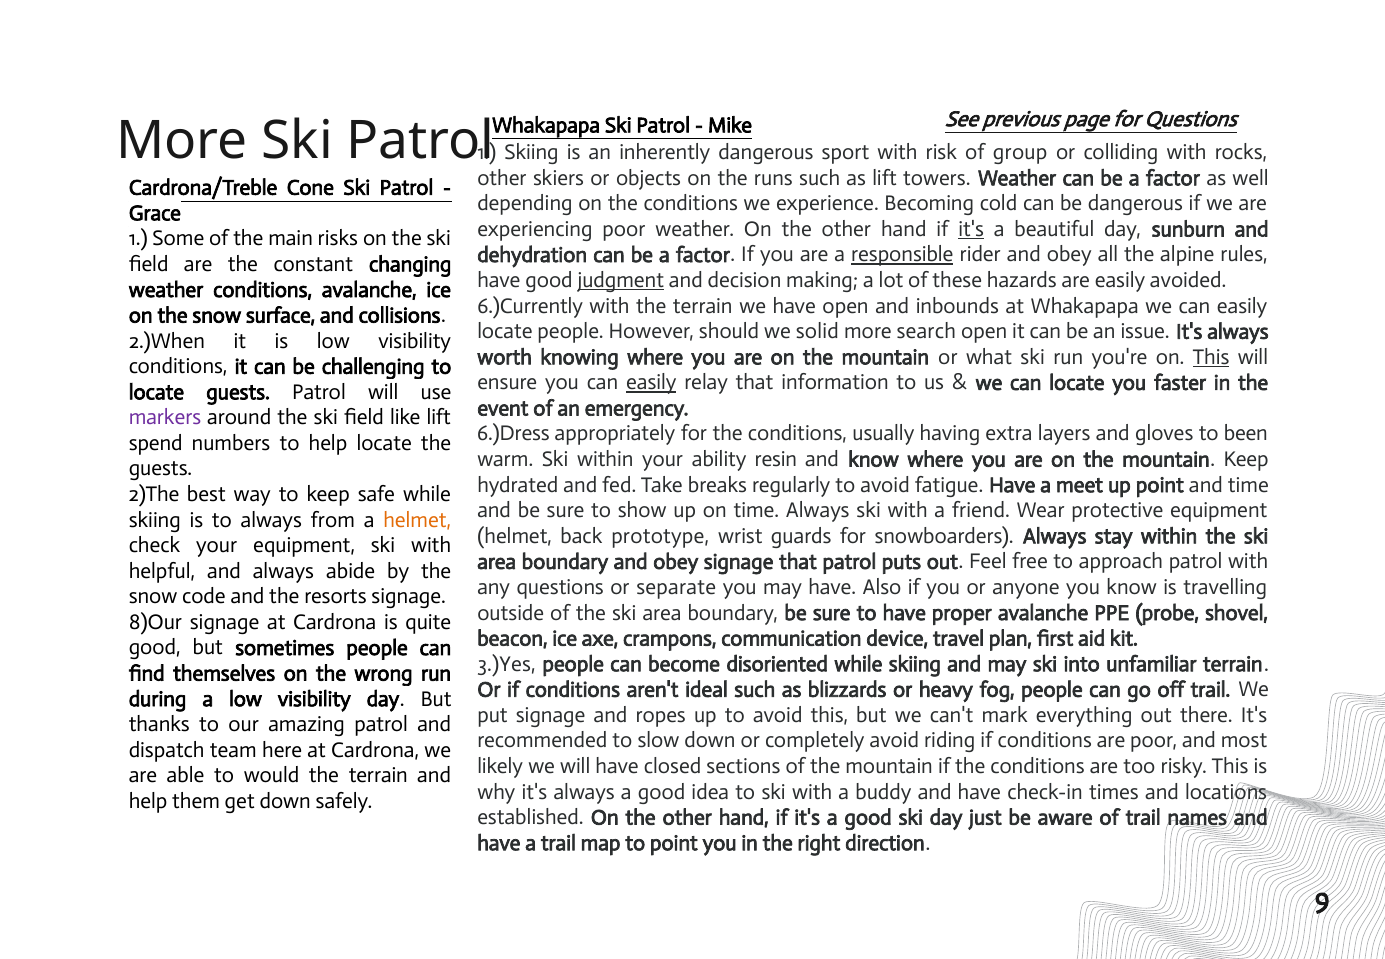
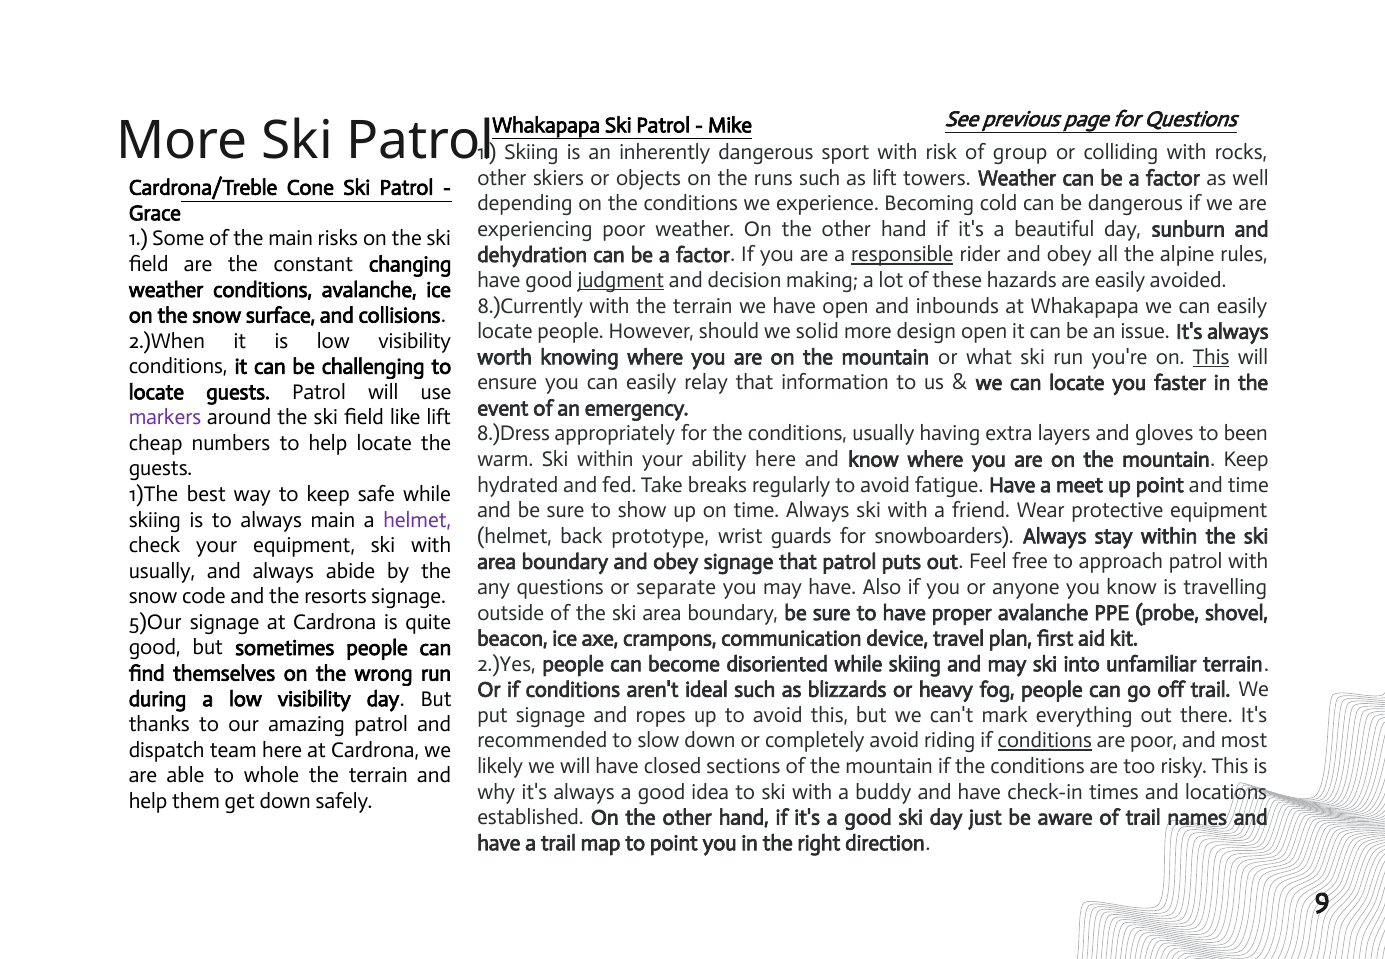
it's underline: present -> none (971, 229)
6.)Currently: 6.)Currently -> 8.)Currently (530, 306)
search: search -> design (926, 332)
easily underline: present -> none (651, 383)
6.)Dress: 6.)Dress -> 8.)Dress (513, 434)
spend: spend -> cheap (156, 443)
ability resin: resin -> here (776, 459)
2)The: 2)The -> 1)The (154, 494)
always from: from -> main (333, 520)
helmet colour: orange -> purple (417, 520)
helpful: helpful -> usually (162, 571)
8)Our: 8)Our -> 5)Our (155, 622)
3.)Yes: 3.)Yes -> 2.)Yes (507, 664)
conditions underline: none -> present (1045, 741)
would: would -> whole (271, 776)
